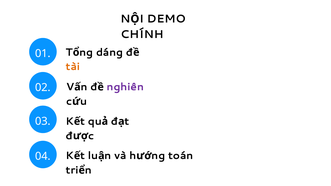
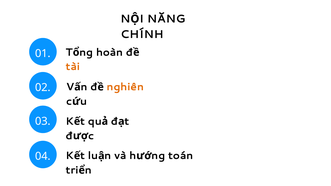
DEMO: DEMO -> NĂNG (166, 19)
dáng: dáng -> hoàn (110, 52)
nghiên colour: purple -> orange (125, 87)
